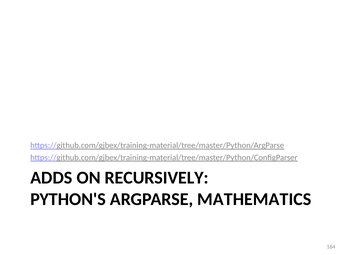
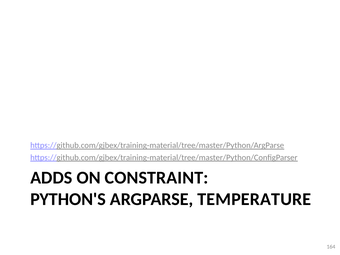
RECURSIVELY: RECURSIVELY -> CONSTRAINT (157, 178)
MATHEMATICS: MATHEMATICS -> TEMPERATURE (254, 199)
